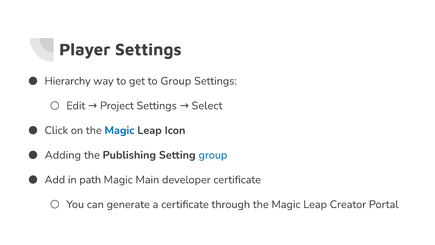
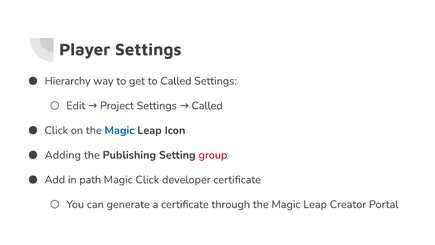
to Group: Group -> Called (176, 81)
Settings Select: Select -> Called (207, 106)
group colour: blue -> red (213, 155)
Magic Main: Main -> Click (147, 180)
